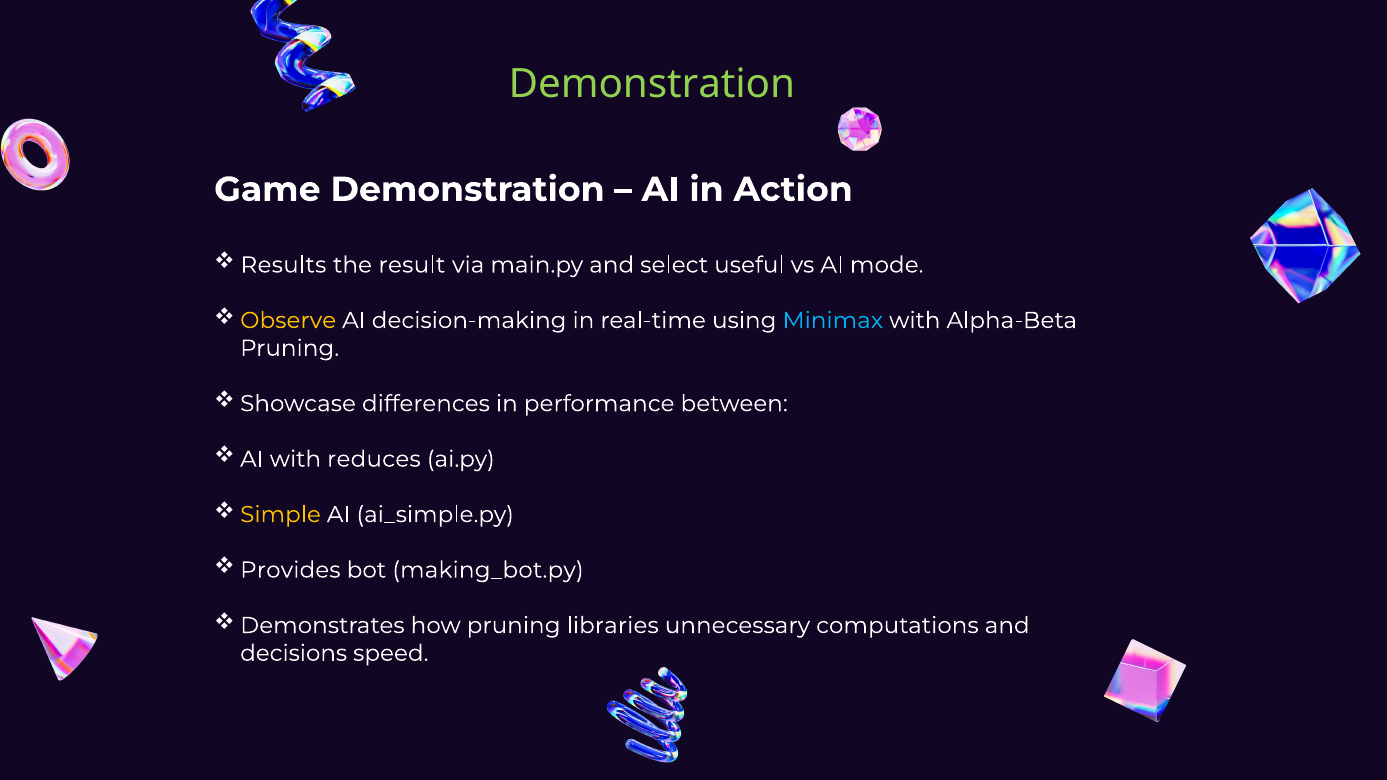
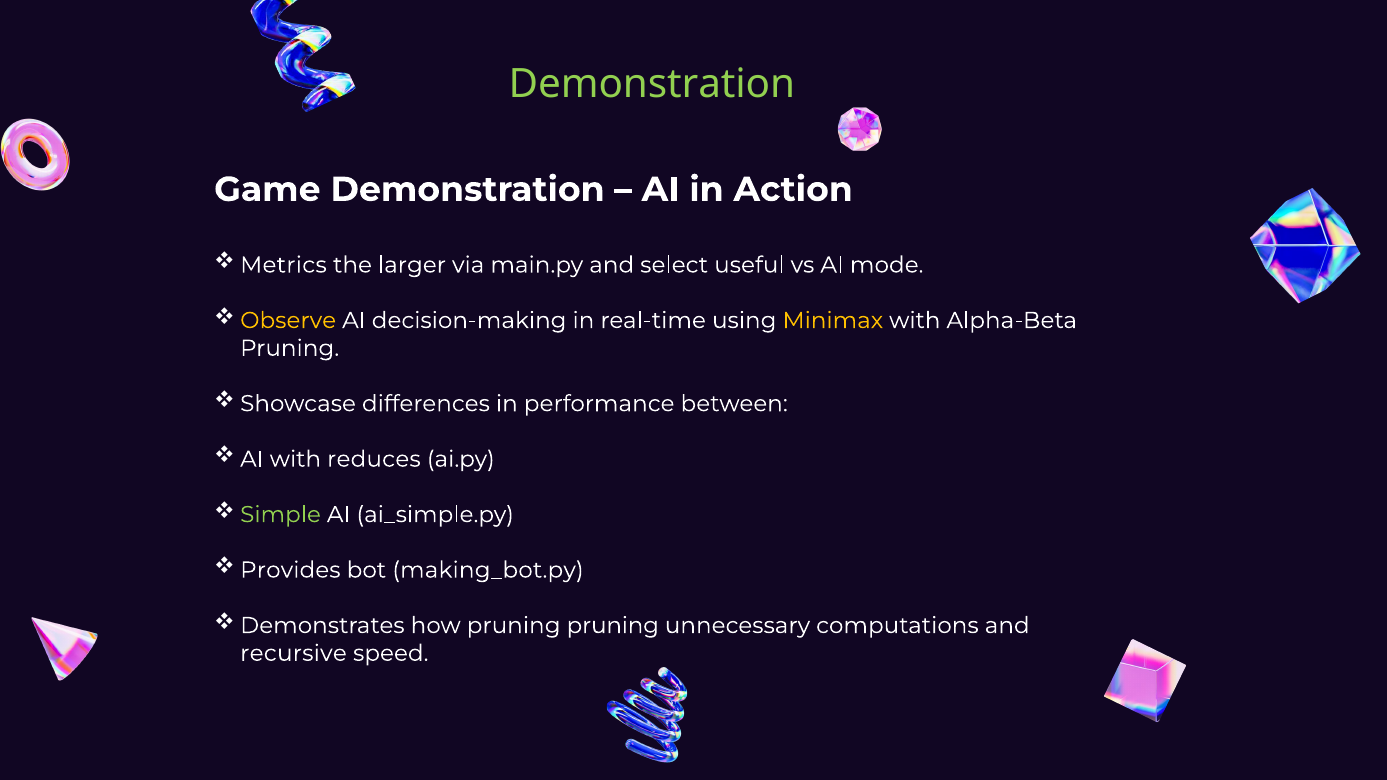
Results: Results -> Metrics (283, 265)
result: result -> larger (412, 265)
Minimax colour: light blue -> yellow (833, 320)
Simple colour: yellow -> light green (281, 515)
pruning libraries: libraries -> pruning (613, 626)
decisions: decisions -> recursive (293, 653)
